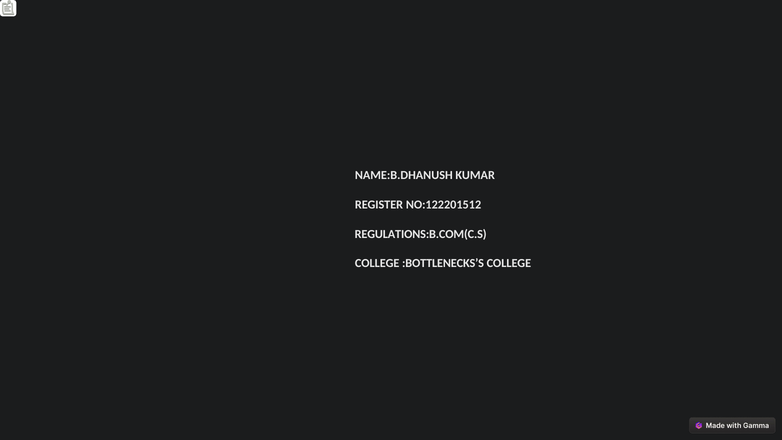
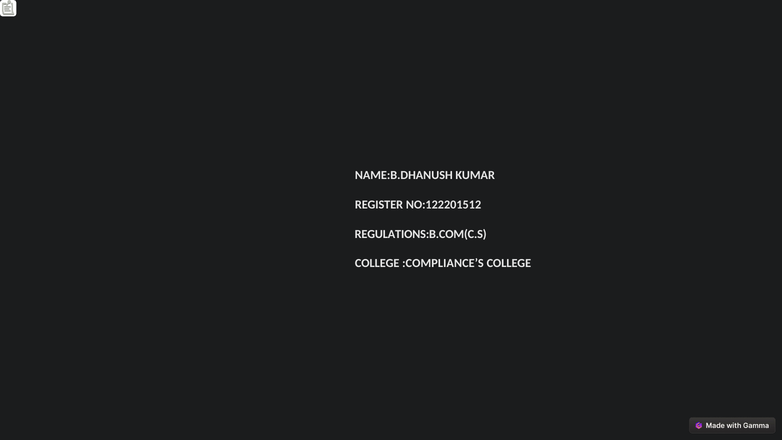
:BOTTLENECKS’S: :BOTTLENECKS’S -> :COMPLIANCE’S (443, 263)
